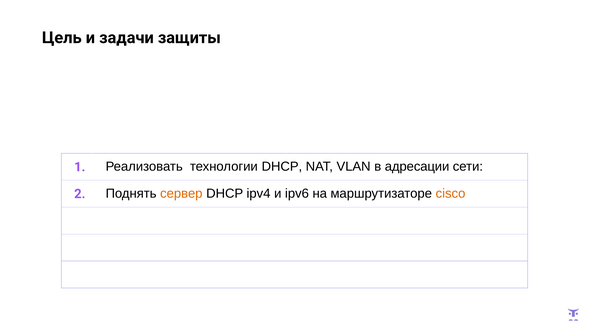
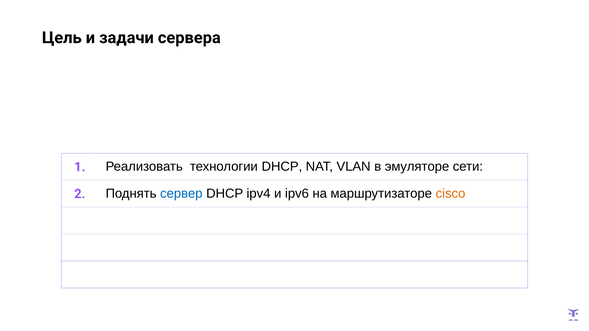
защиты: защиты -> сервера (189, 38)
адресации: адресации -> эмуляторе (417, 167)
сервер colour: orange -> blue (181, 194)
